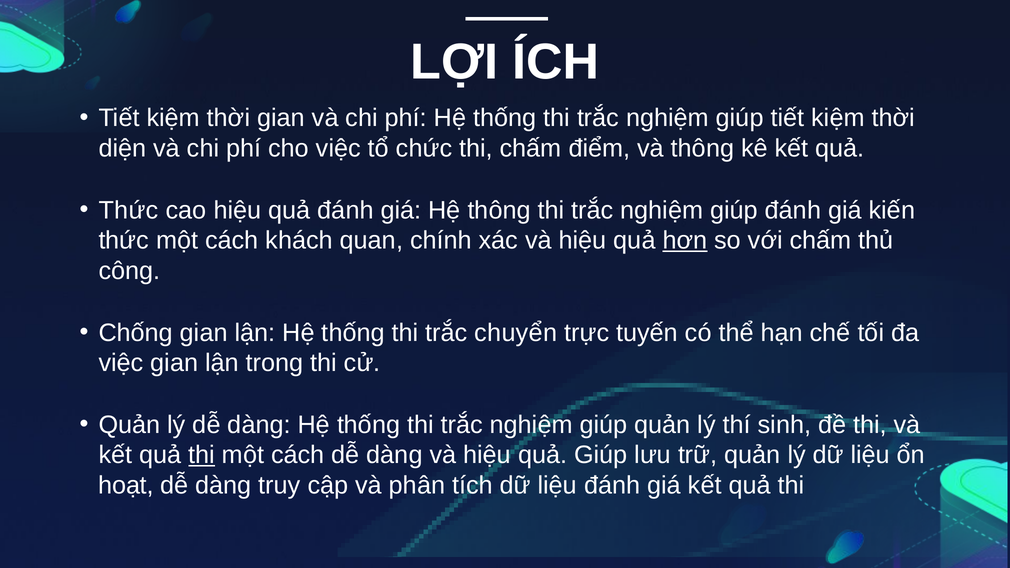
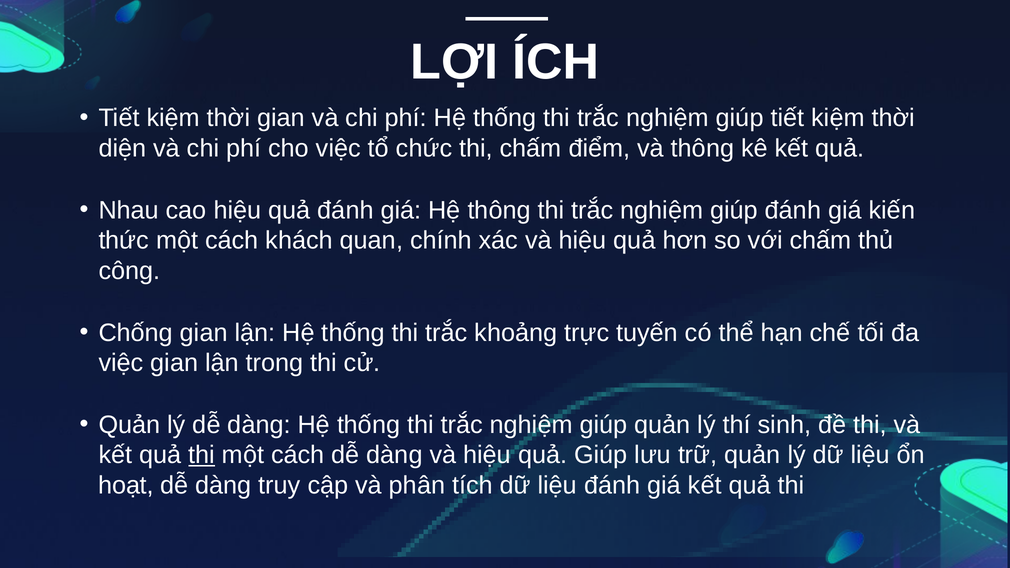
Thức: Thức -> Nhau (129, 210)
hơn underline: present -> none (685, 241)
chuyển: chuyển -> khoảng (516, 333)
